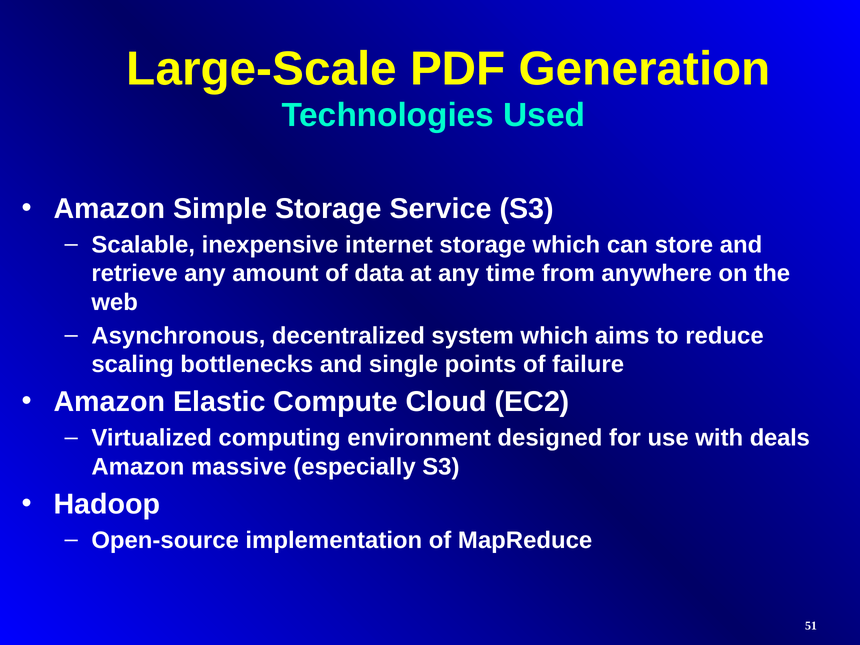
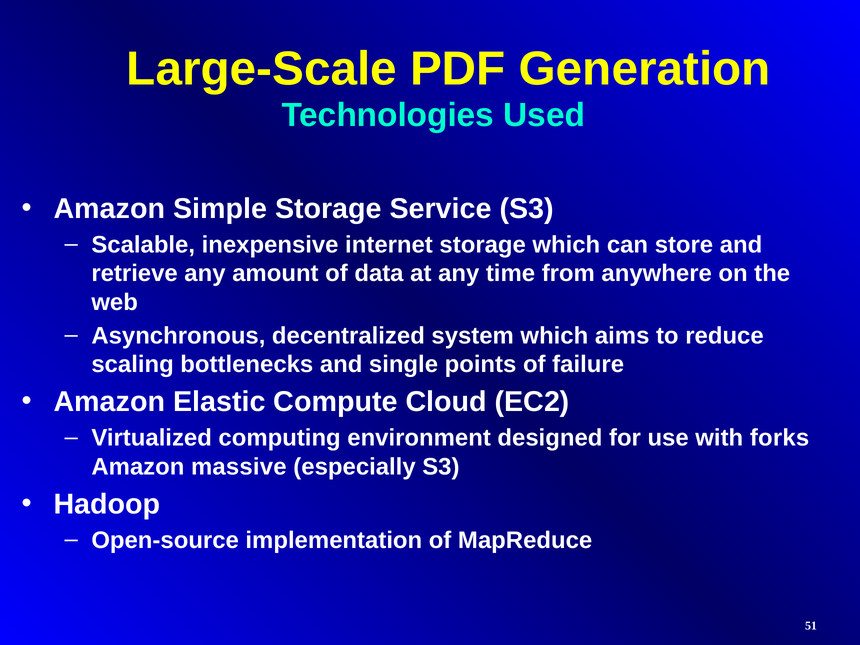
deals: deals -> forks (780, 438)
